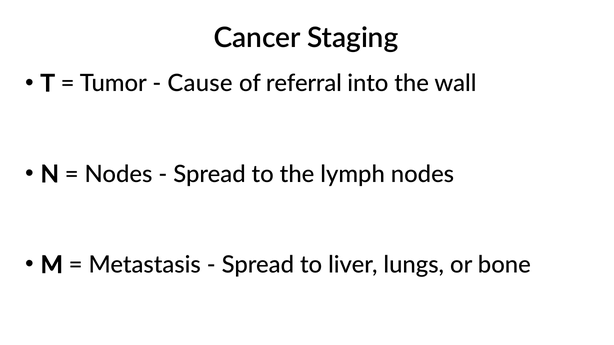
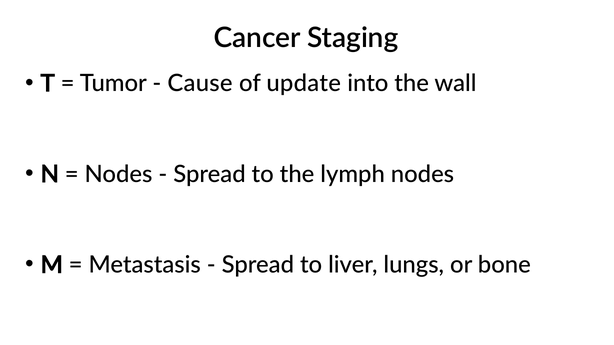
referral: referral -> update (304, 84)
